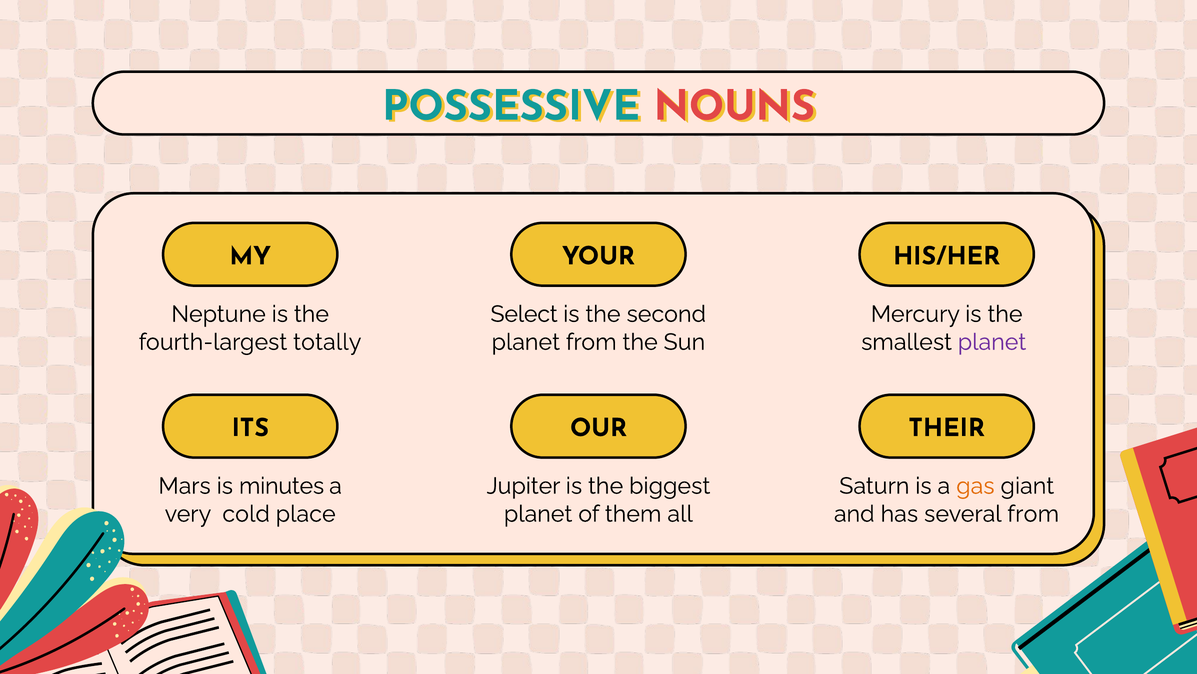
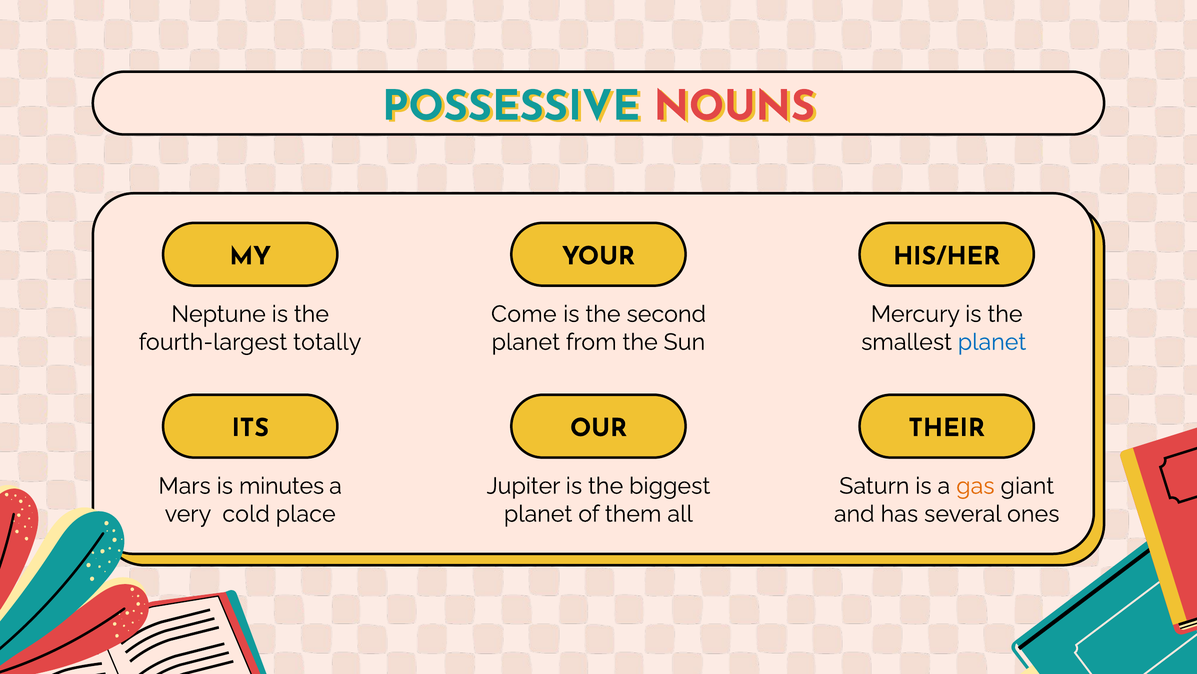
Select: Select -> Come (524, 314)
planet colour: purple -> blue (992, 342)
several from: from -> ones (1033, 513)
